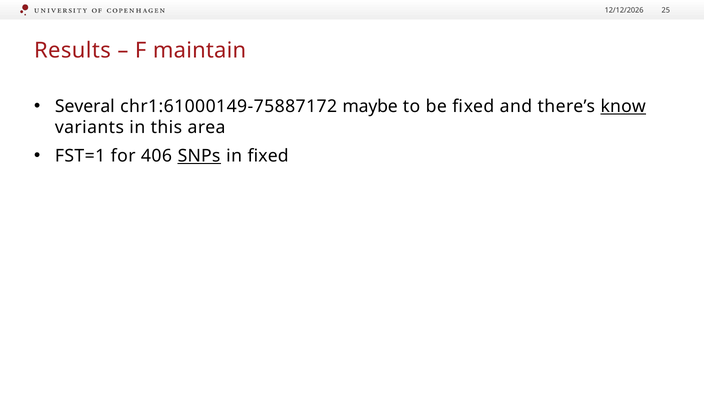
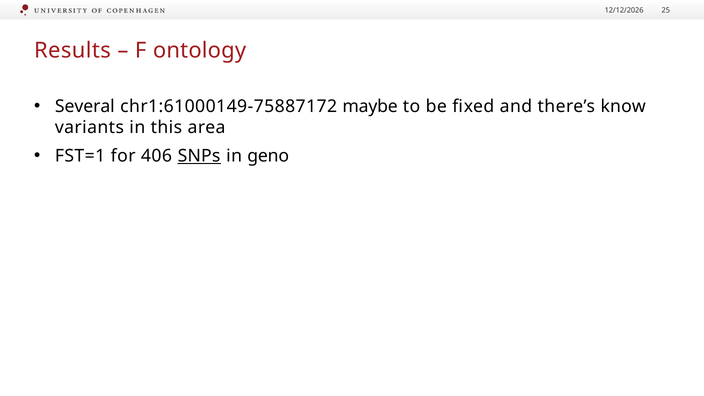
maintain: maintain -> ontology (200, 51)
know underline: present -> none (623, 106)
in fixed: fixed -> geno (268, 156)
